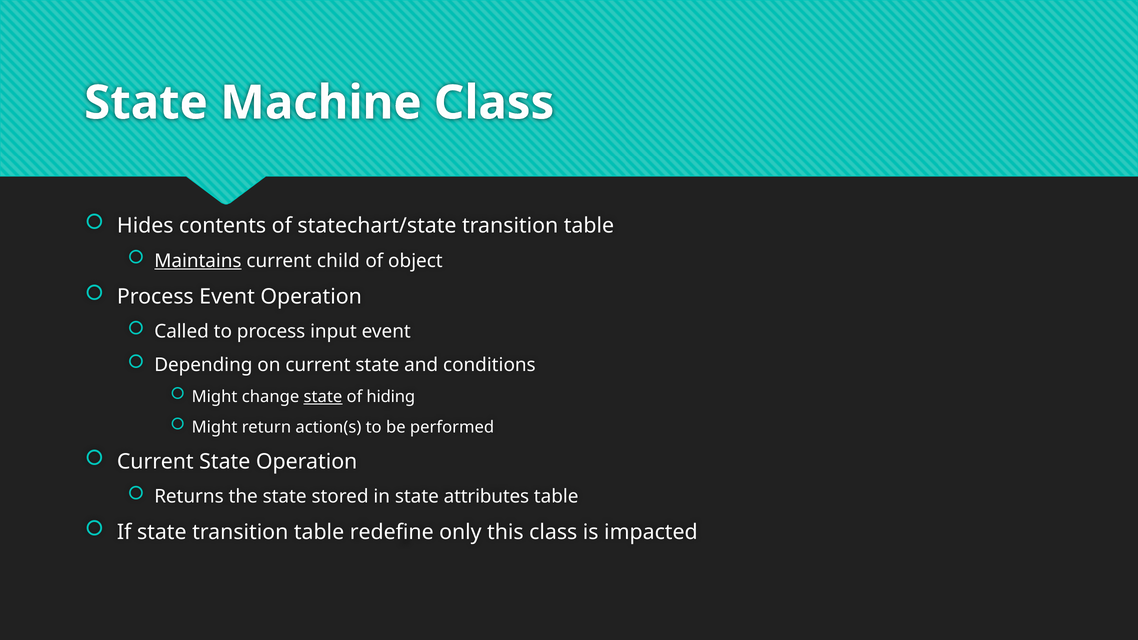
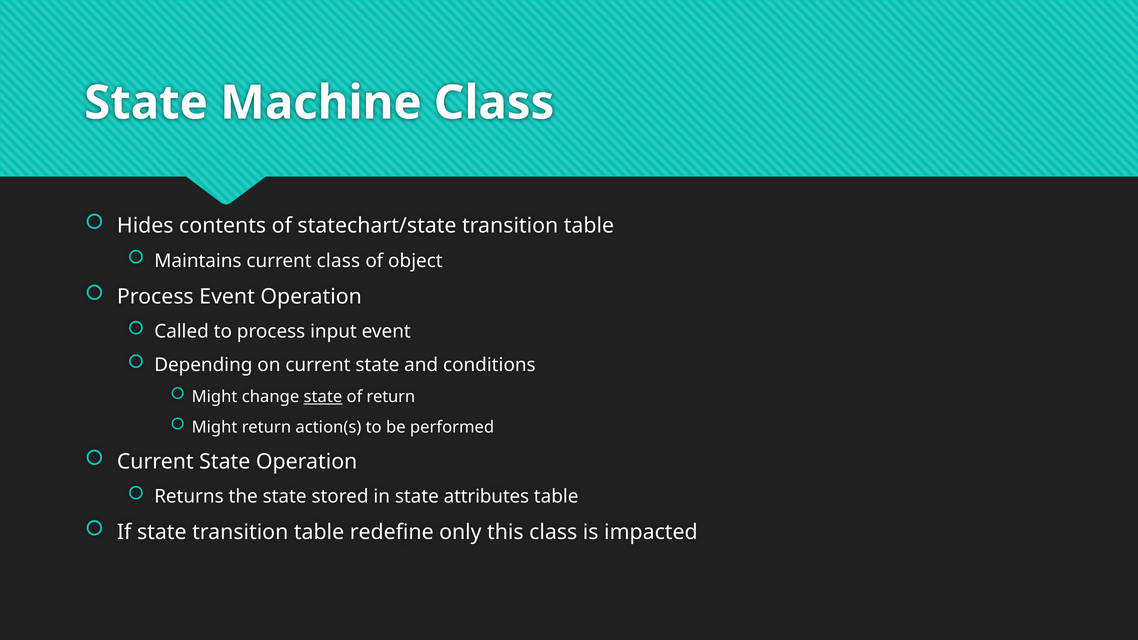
Maintains underline: present -> none (198, 261)
current child: child -> class (338, 261)
of hiding: hiding -> return (391, 397)
